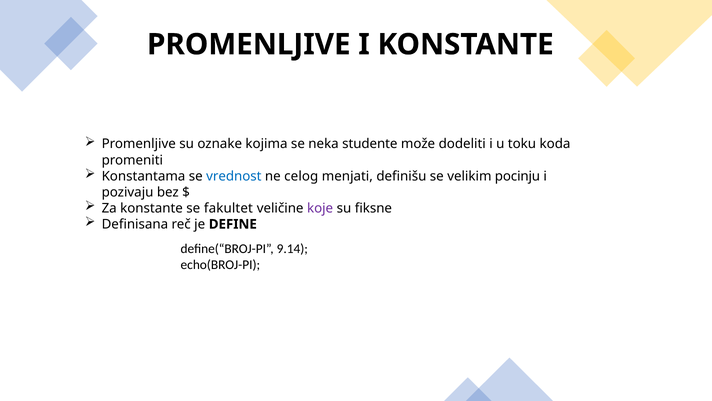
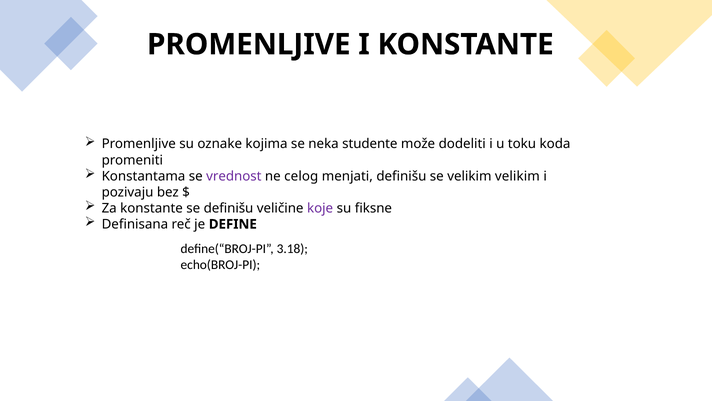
vrednost colour: blue -> purple (234, 176)
velikim pocinju: pocinju -> velikim (517, 176)
se fakultet: fakultet -> definišu (229, 208)
9.14: 9.14 -> 3.18 (292, 249)
